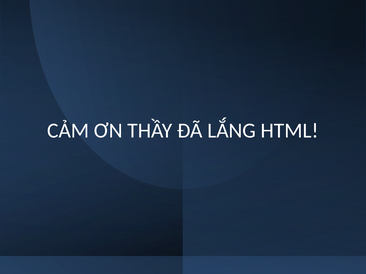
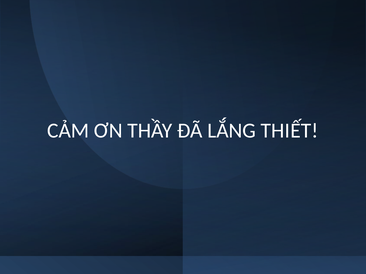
HTML: HTML -> THIẾT (290, 131)
